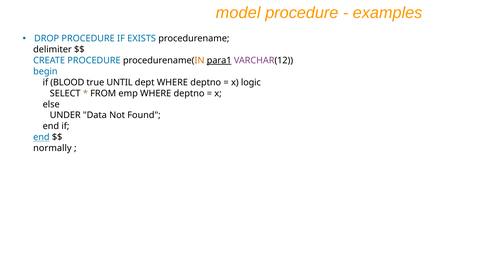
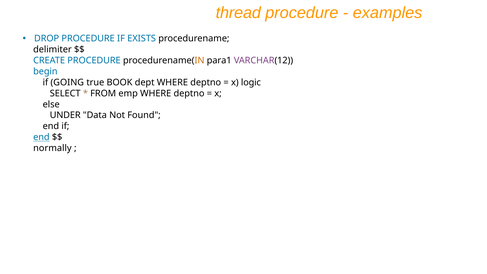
model: model -> thread (238, 13)
para1 underline: present -> none (219, 60)
BLOOD: BLOOD -> GOING (67, 82)
UNTIL: UNTIL -> BOOK (120, 82)
